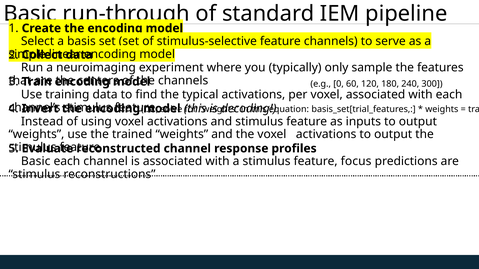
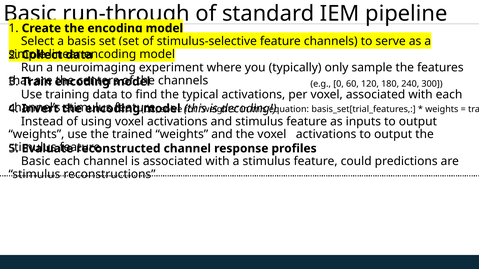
focus: focus -> could (356, 162)
